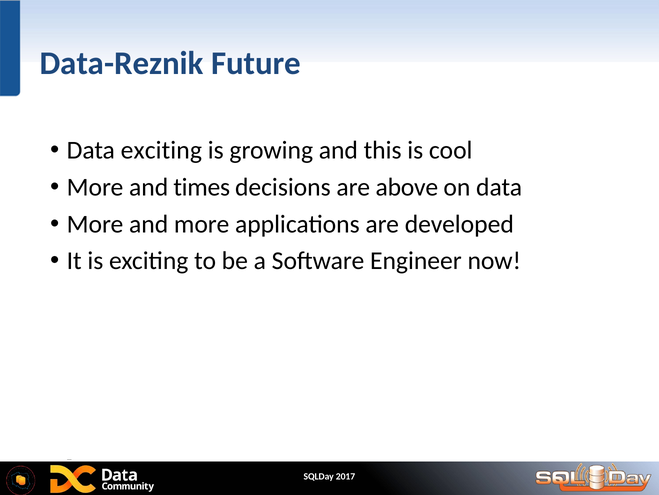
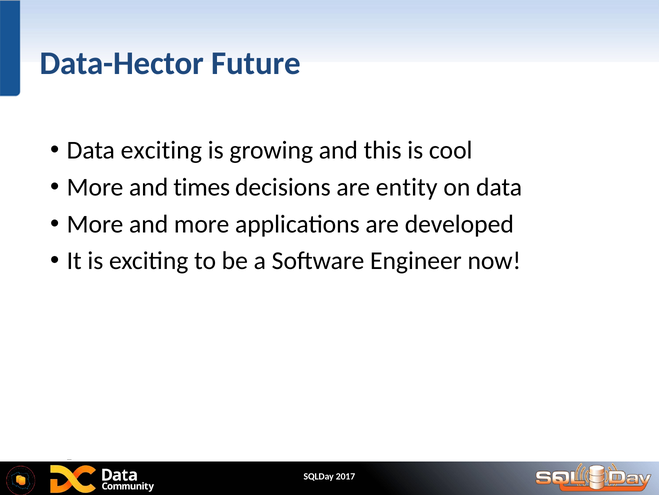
Data-Reznik: Data-Reznik -> Data-Hector (122, 63)
above: above -> entity (407, 187)
